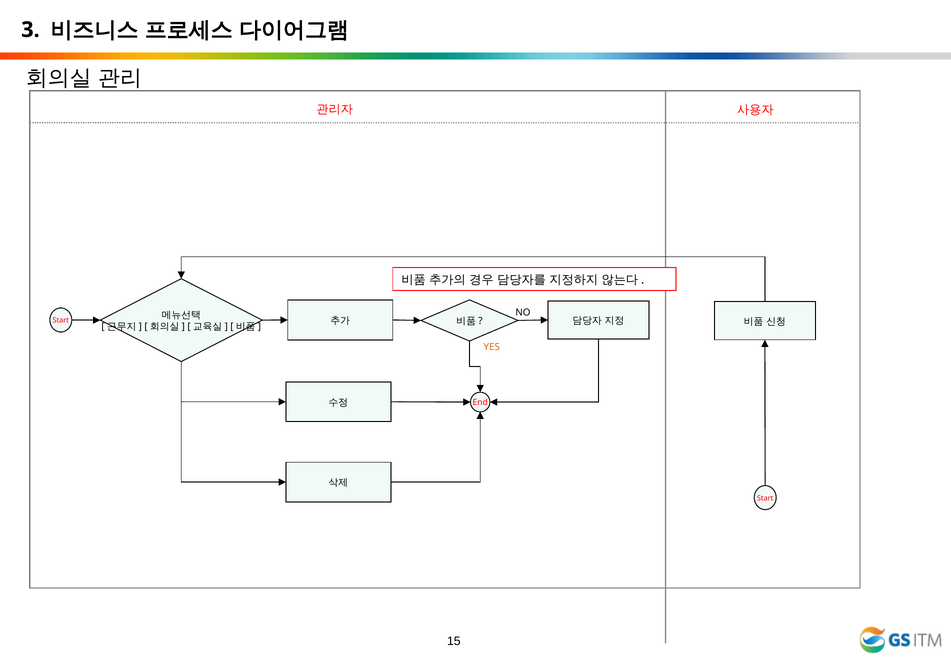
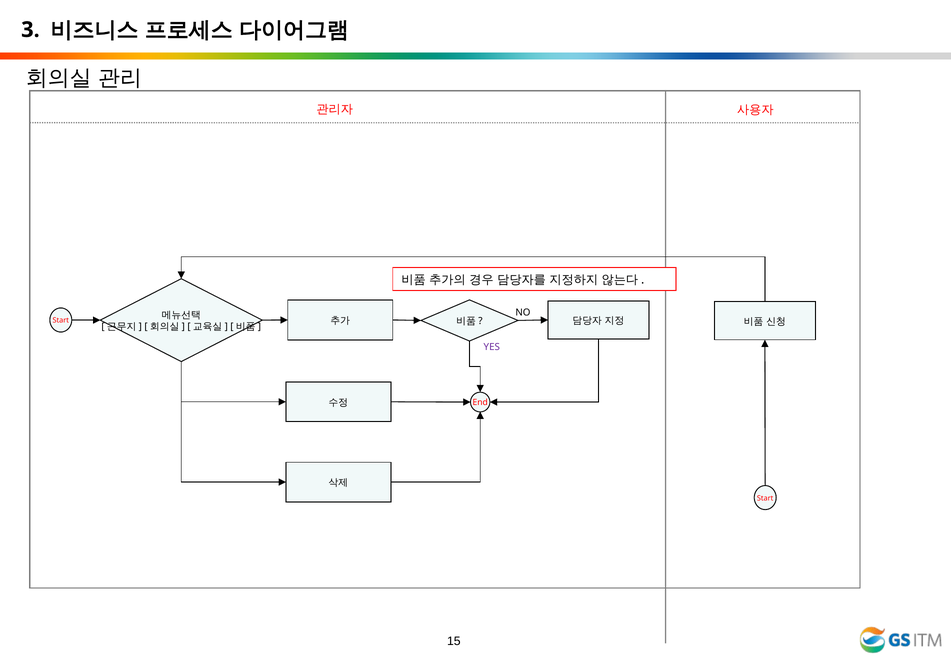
YES colour: orange -> purple (492, 347)
